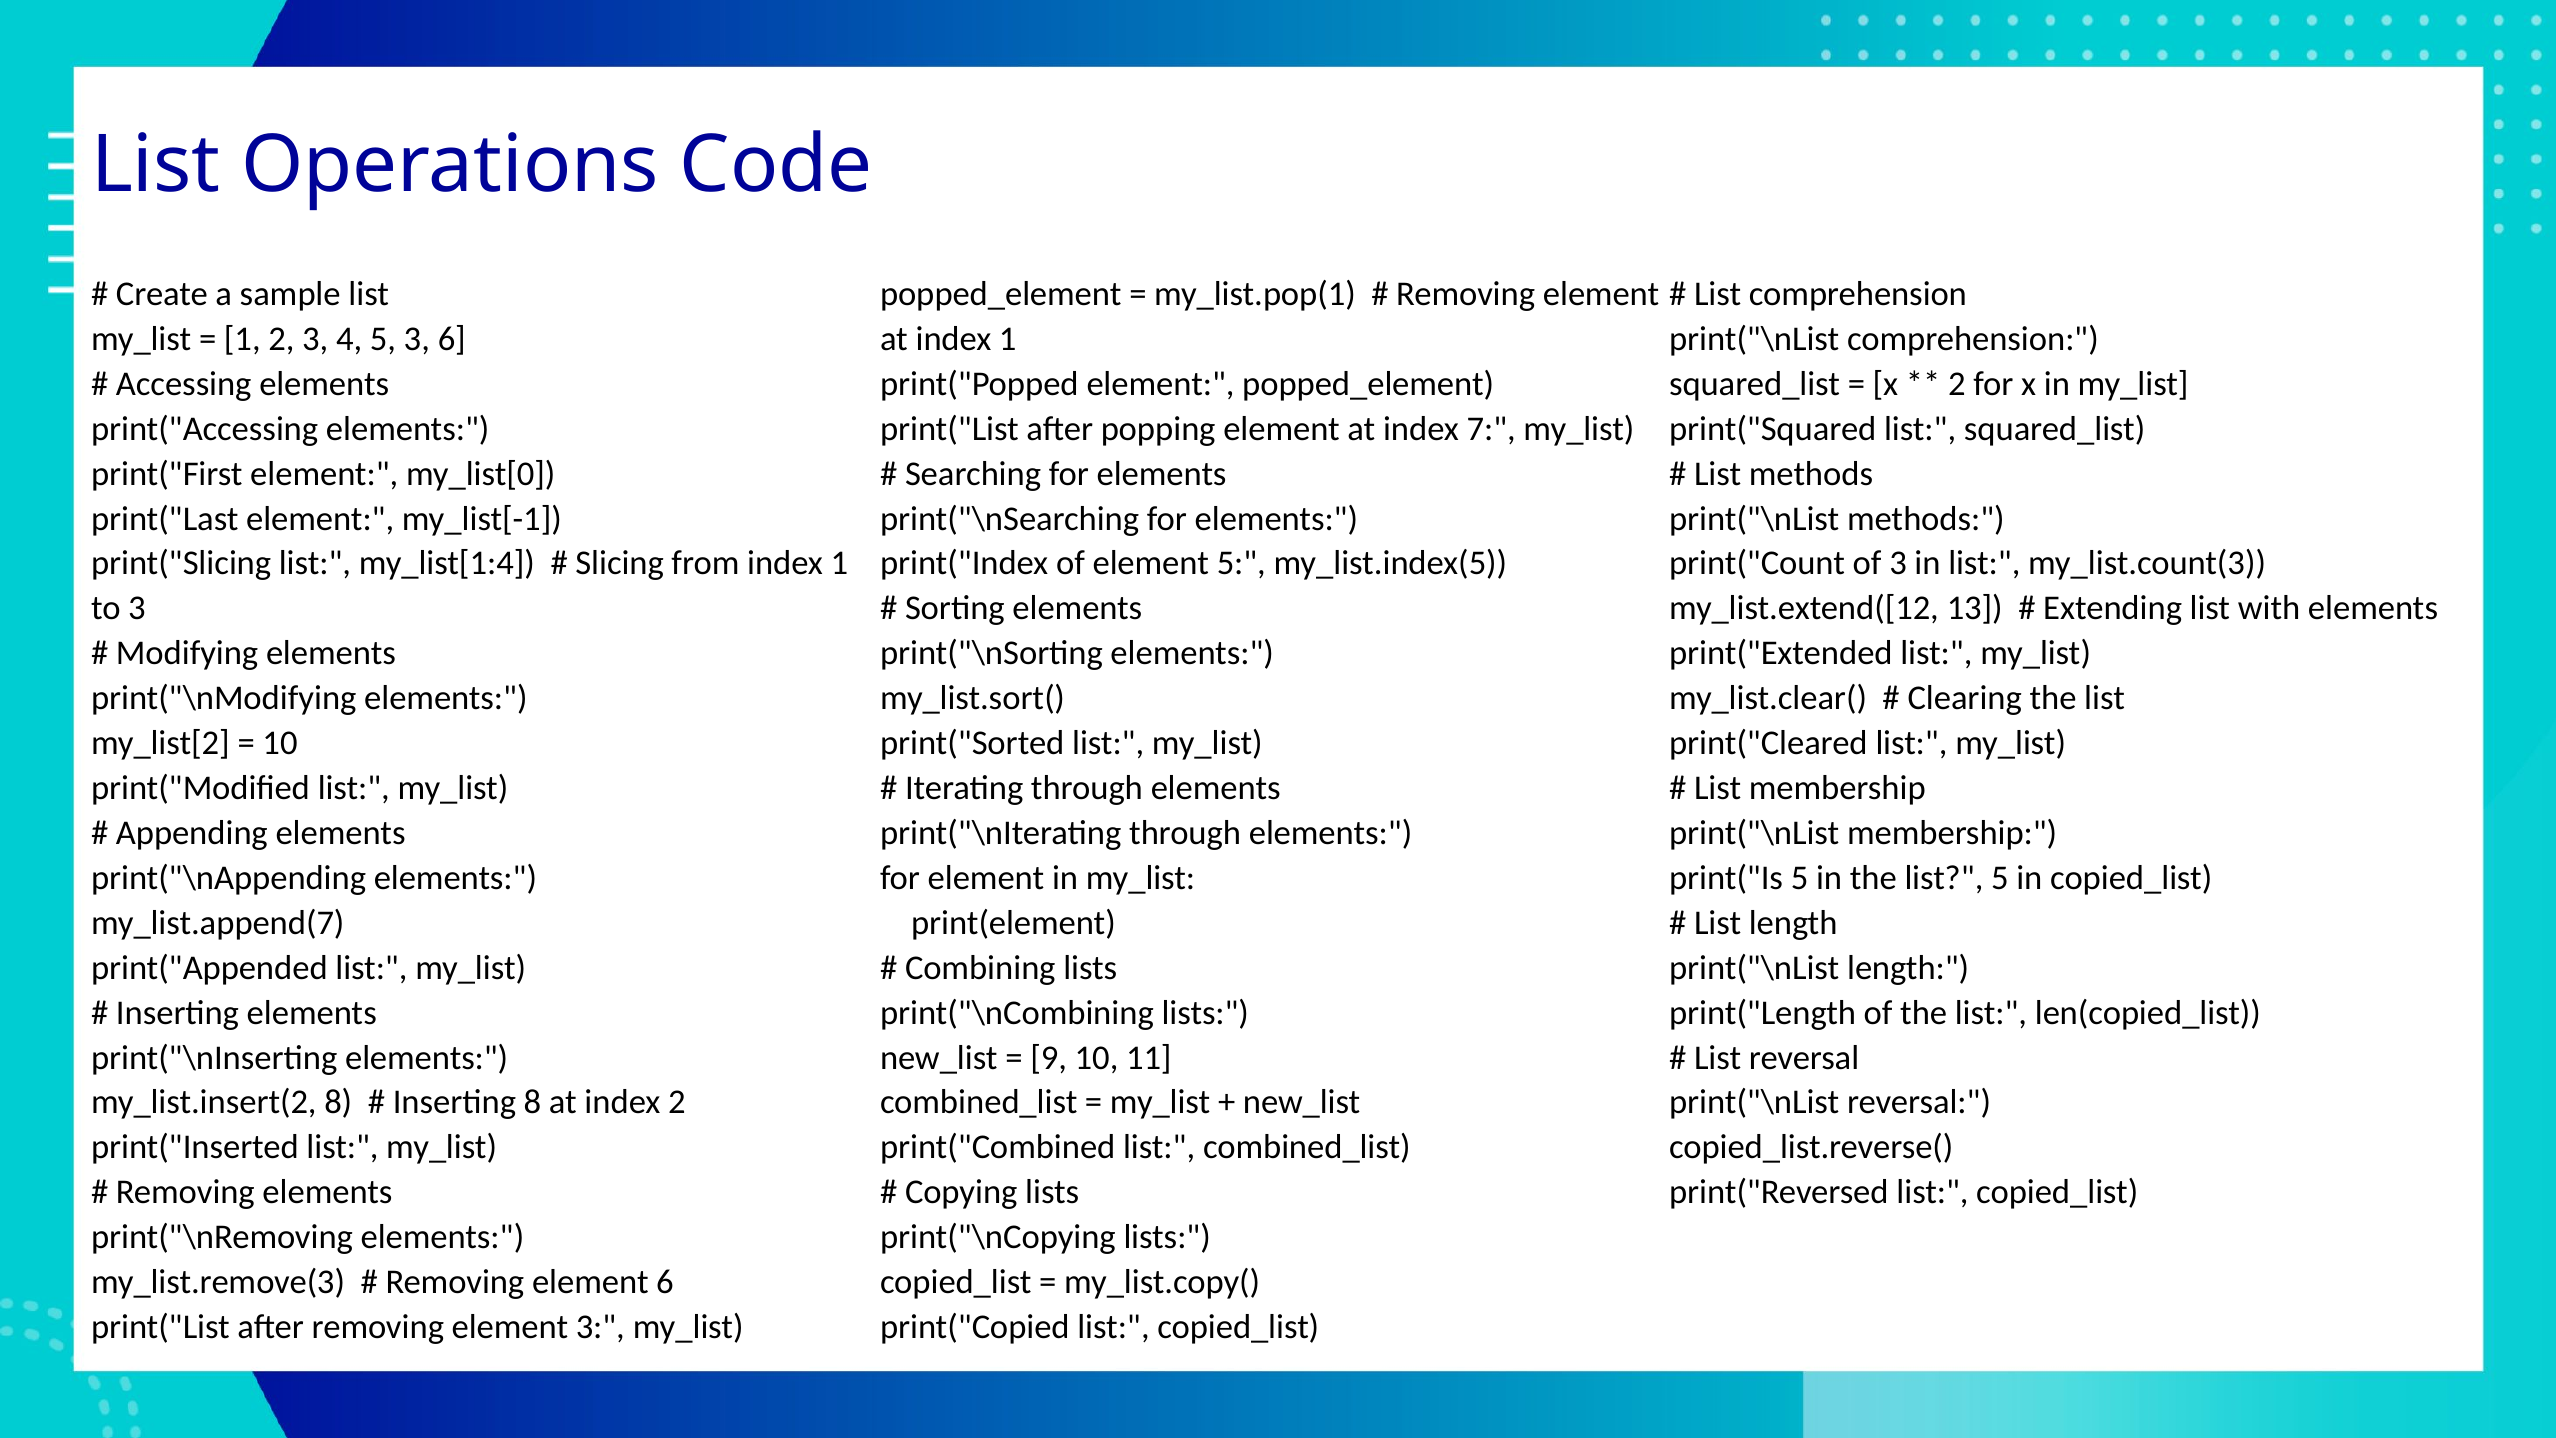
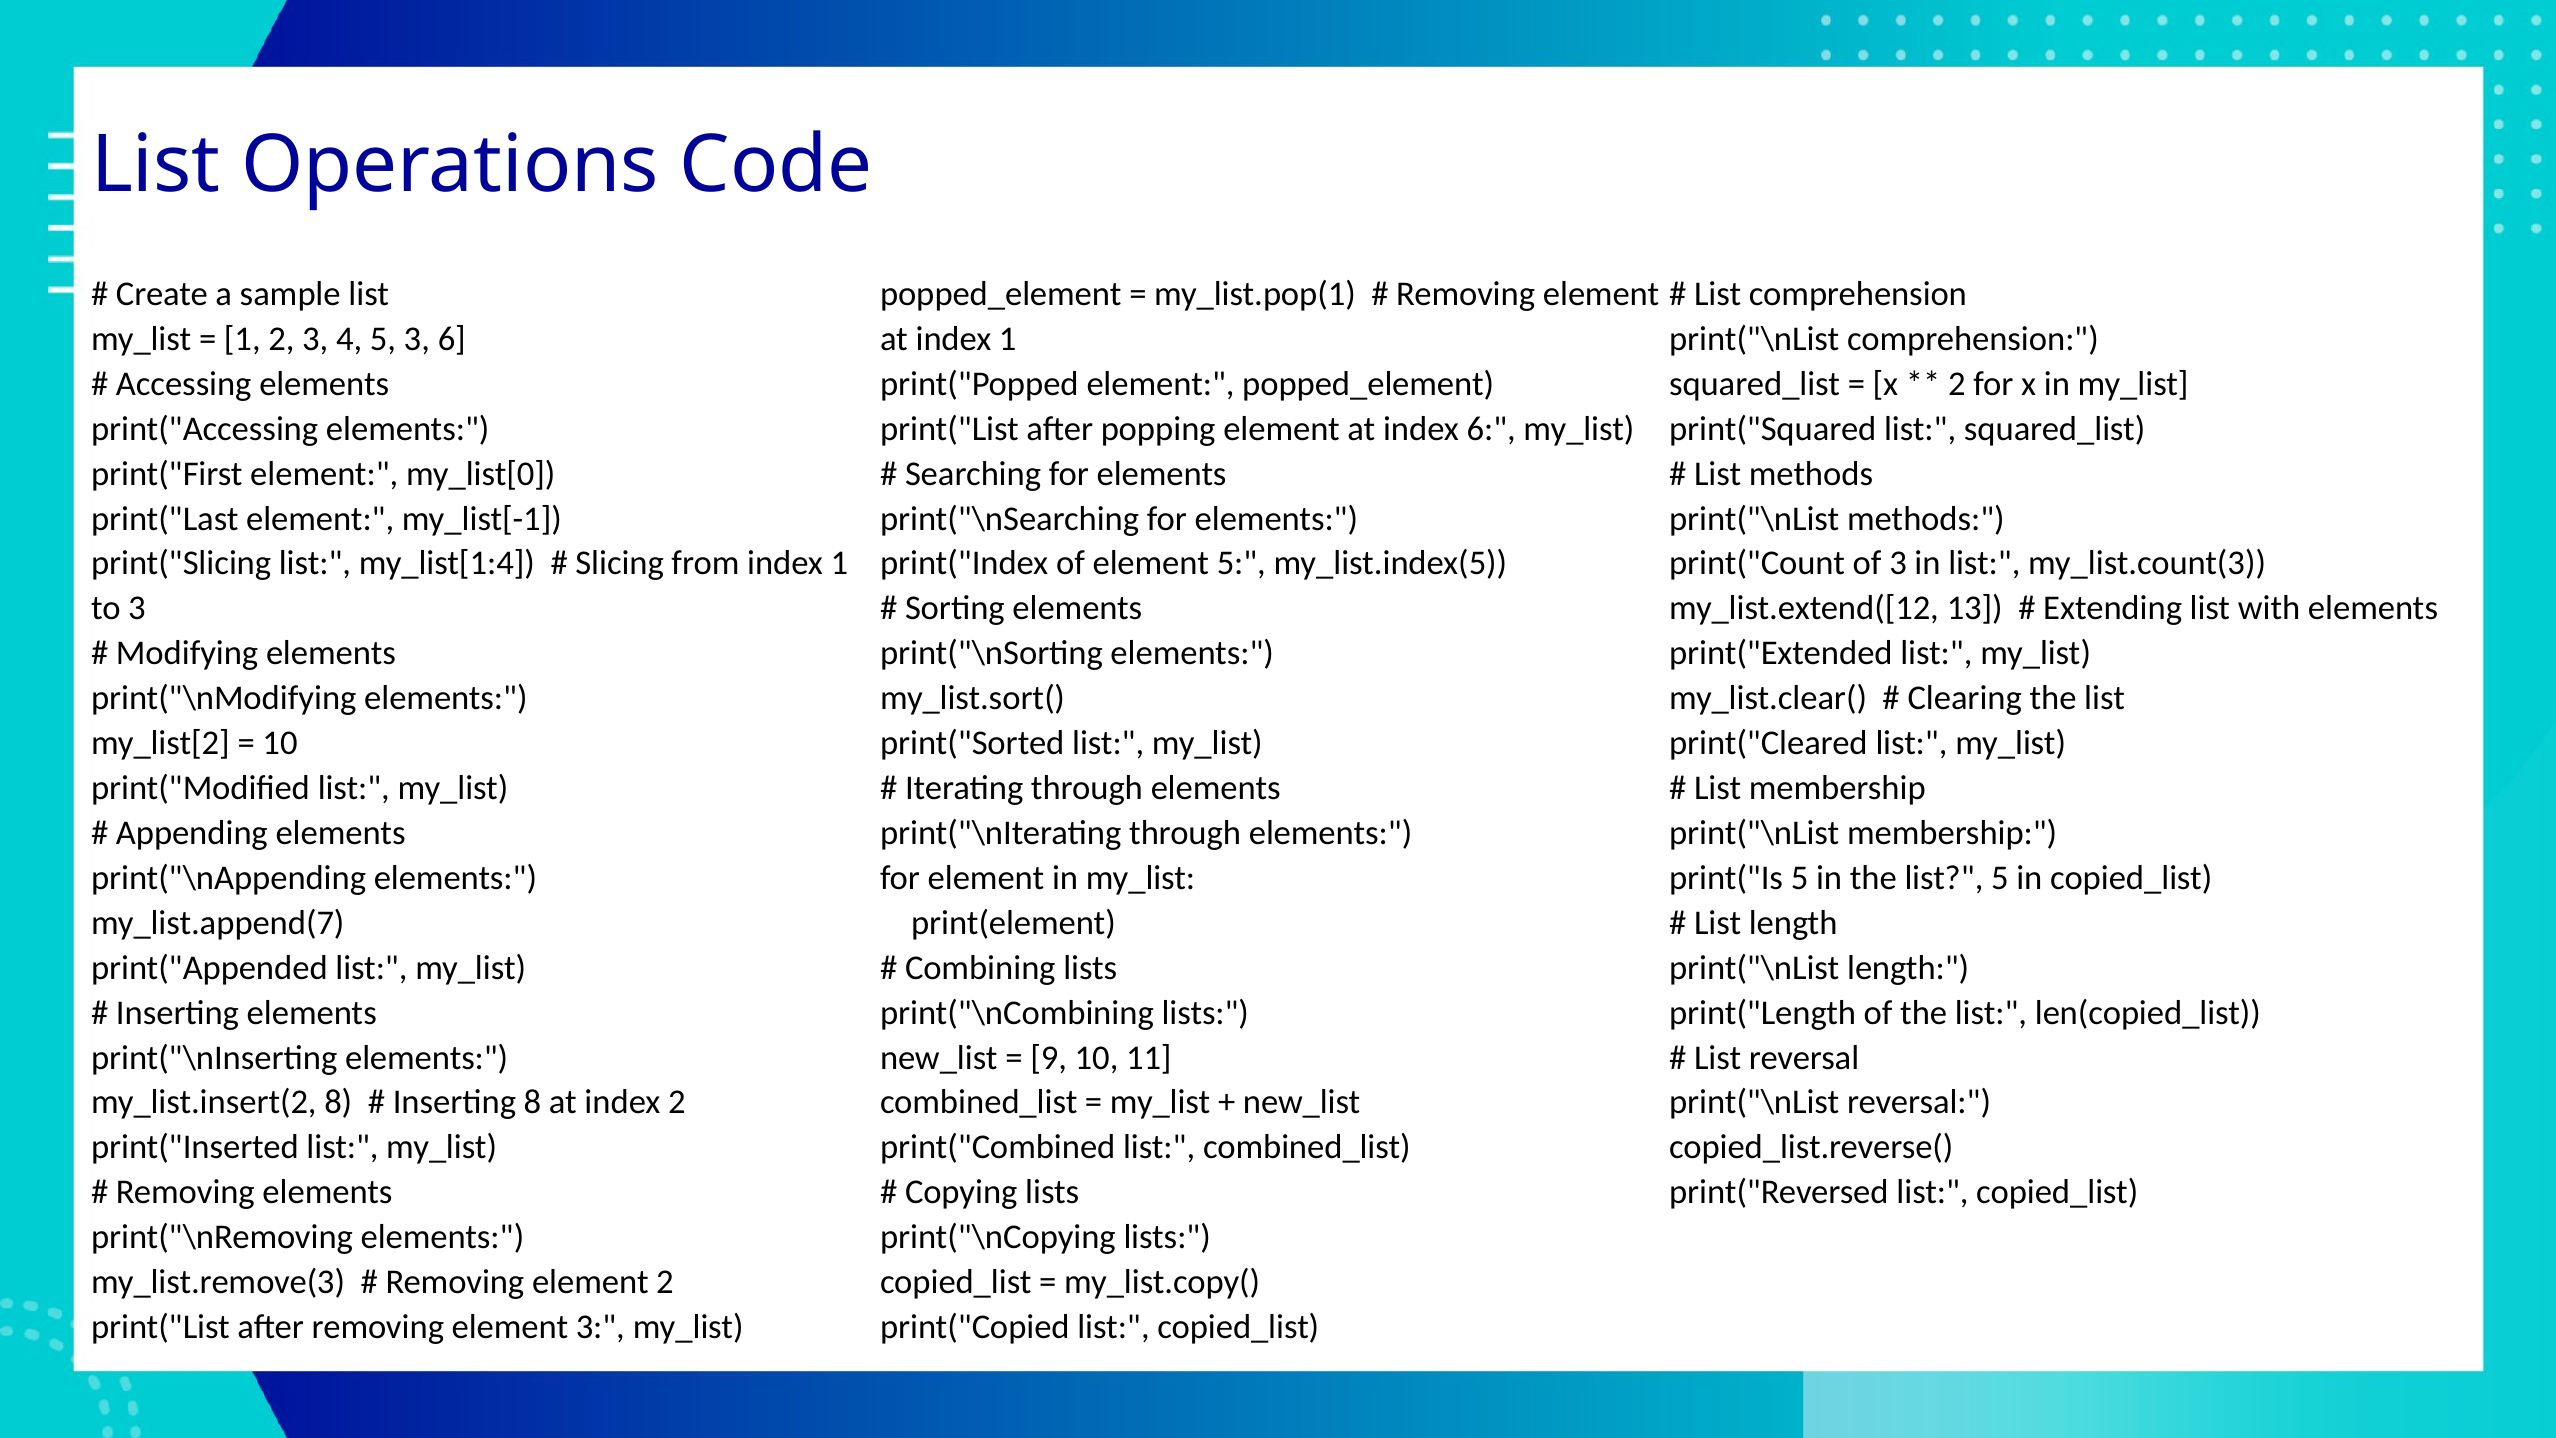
index 7: 7 -> 6 (1491, 429)
element 6: 6 -> 2 (665, 1282)
